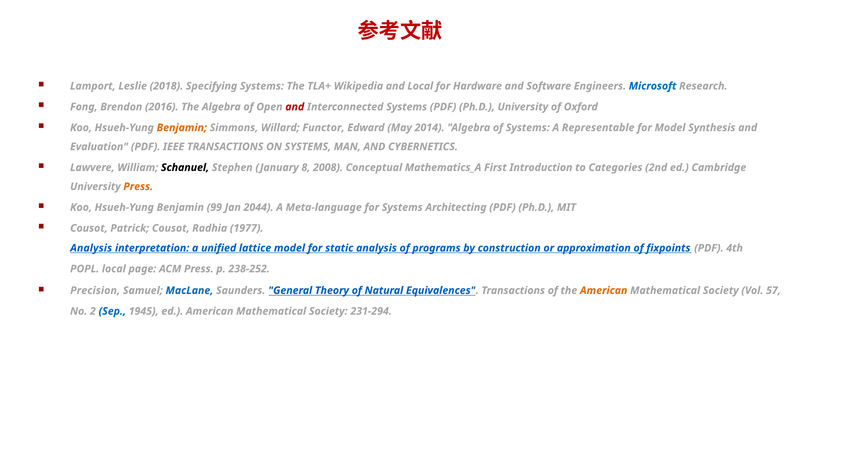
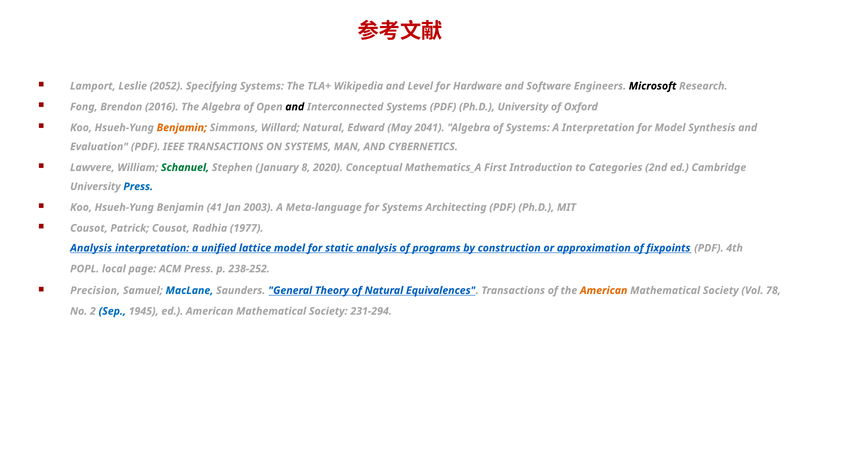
2018: 2018 -> 2052 (166, 86)
and Local: Local -> Level (420, 86)
Microsoft colour: blue -> black (653, 86)
and colour: red -> black (295, 107)
Willard Functor: Functor -> Natural (324, 128)
2014: 2014 -> 2041 (430, 128)
A Representable: Representable -> Interpretation (598, 128)
Schanuel colour: black -> green (185, 168)
2008: 2008 -> 2020 (328, 168)
Press colour: orange -> blue (138, 187)
99: 99 -> 41 (214, 207)
2044: 2044 -> 2003 (259, 207)
57: 57 -> 78 (773, 291)
